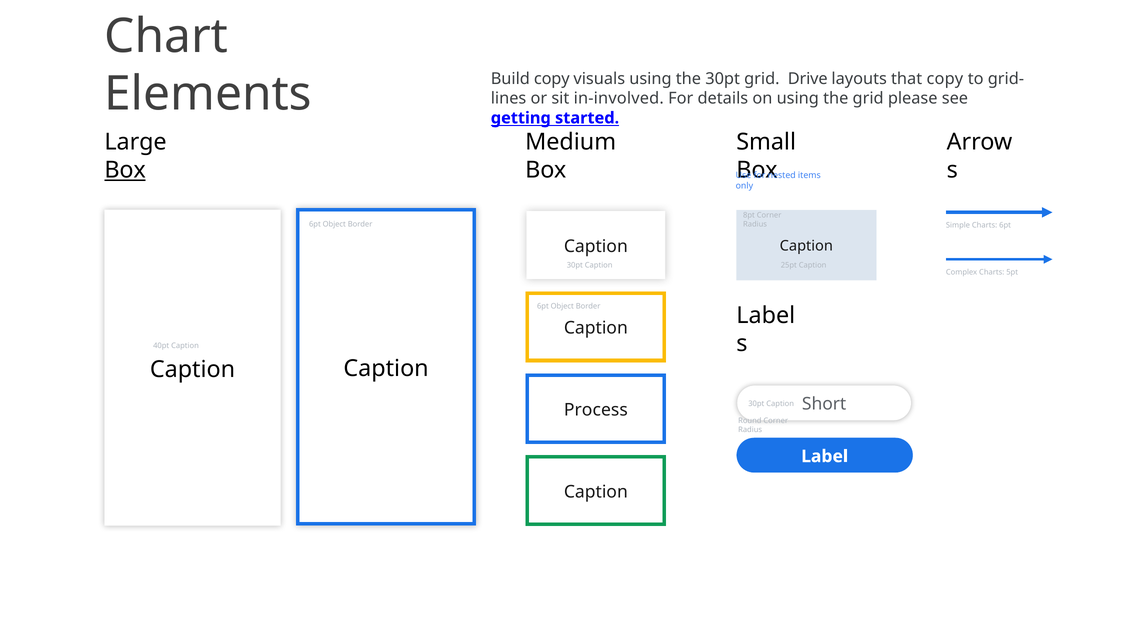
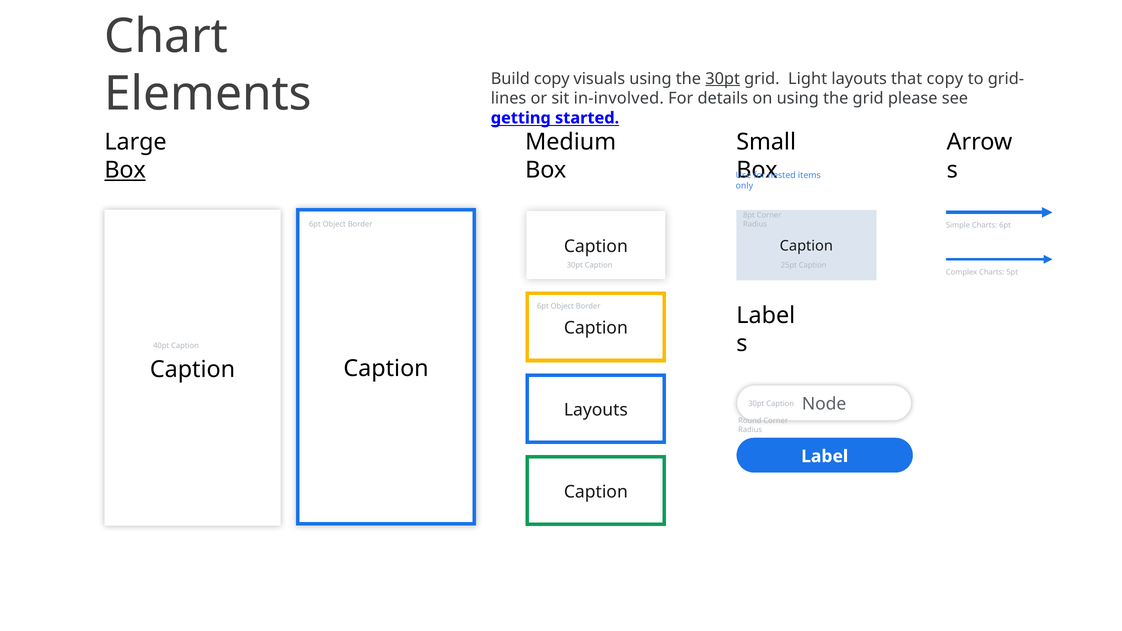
30pt underline: none -> present (723, 79)
Drive: Drive -> Light (808, 79)
Short: Short -> Node (824, 404)
Process: Process -> Layouts (596, 410)
